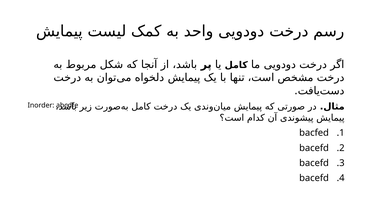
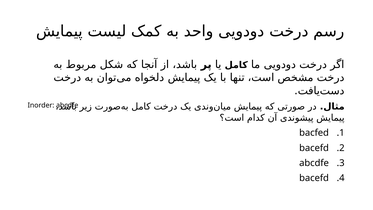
bacefd: bacefd -> abcdfe (314, 163)
